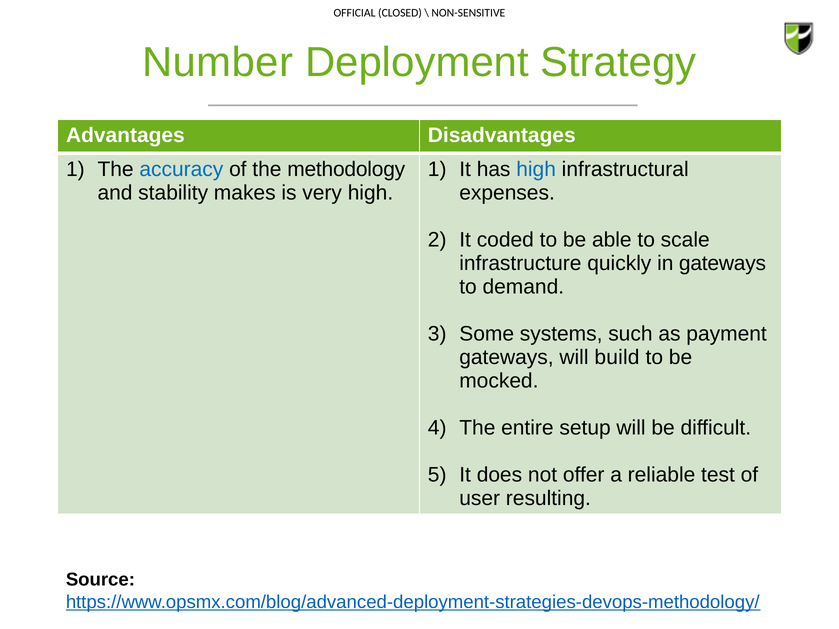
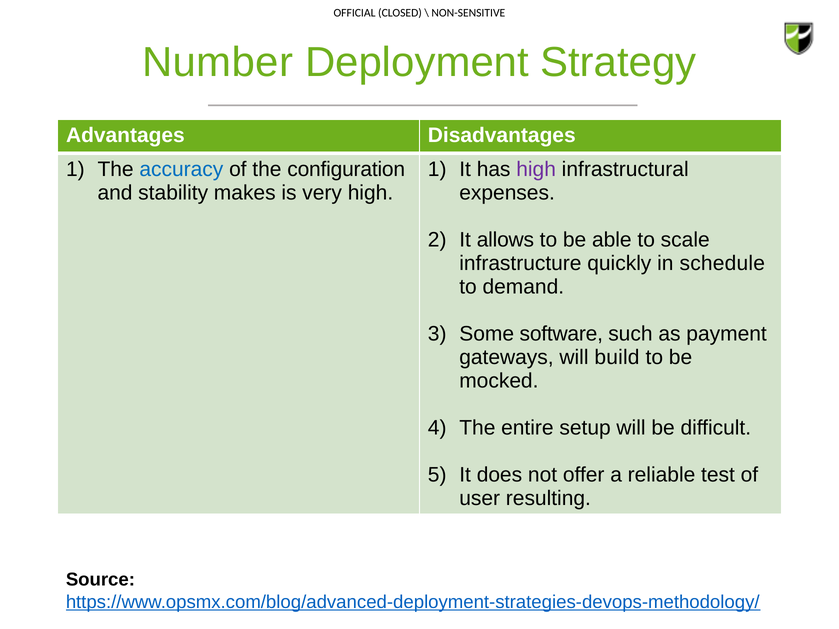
methodology: methodology -> configuration (346, 170)
high colour: blue -> purple (536, 170)
coded: coded -> allows (505, 240)
in gateways: gateways -> schedule (722, 264)
systems: systems -> software (561, 334)
